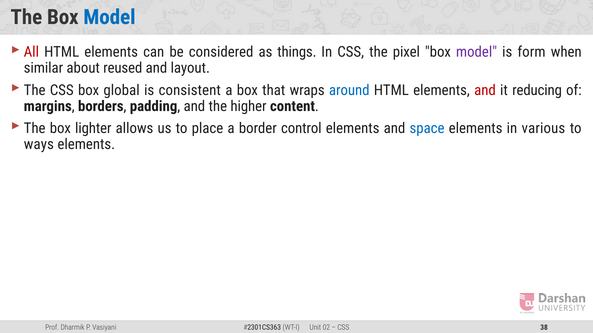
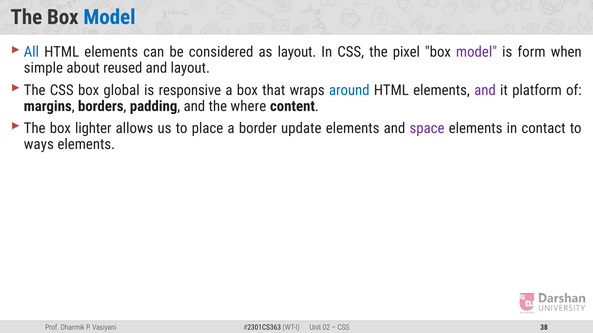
All colour: red -> blue (31, 52)
as things: things -> layout (297, 52)
similar: similar -> simple (43, 68)
consistent: consistent -> responsive (190, 90)
and colour: red -> purple (485, 90)
reducing: reducing -> platform (537, 90)
higher: higher -> where (248, 106)
control: control -> update (301, 129)
space colour: blue -> purple (427, 129)
various: various -> contact (544, 129)
